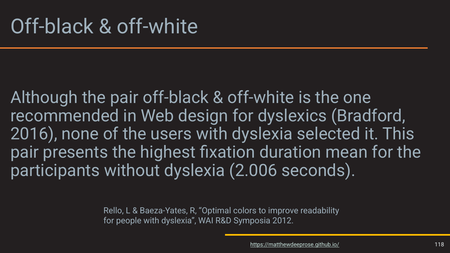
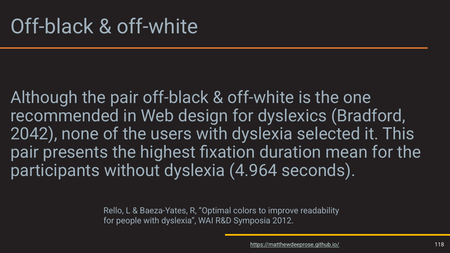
2016: 2016 -> 2042 (34, 134)
2.006: 2.006 -> 4.964 (253, 171)
